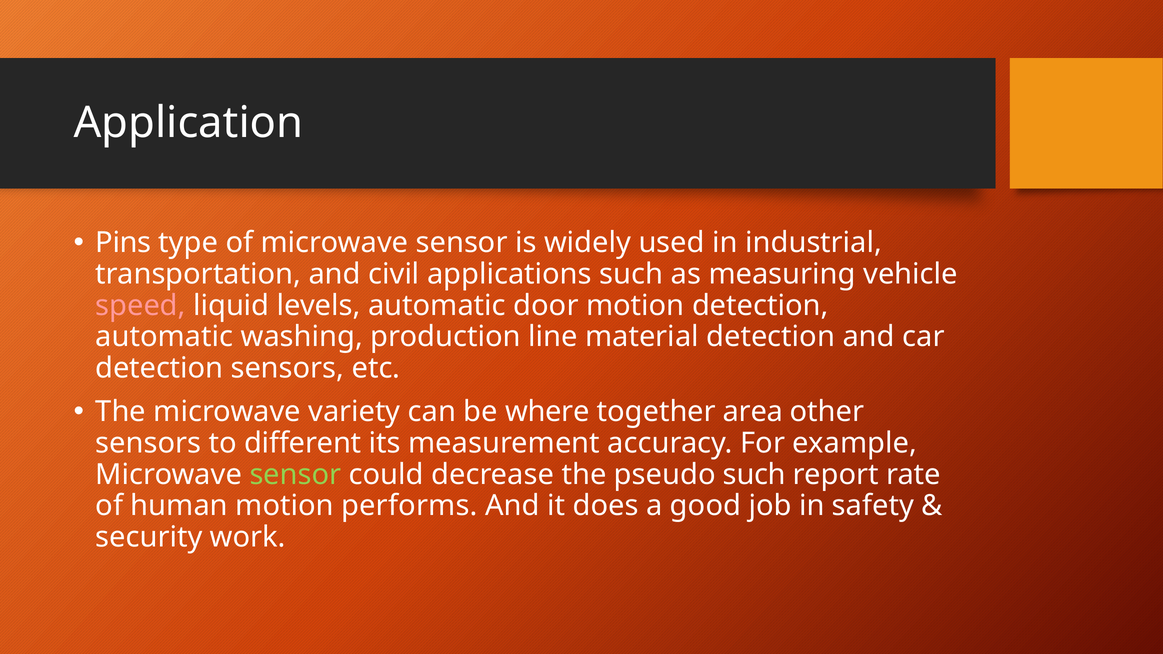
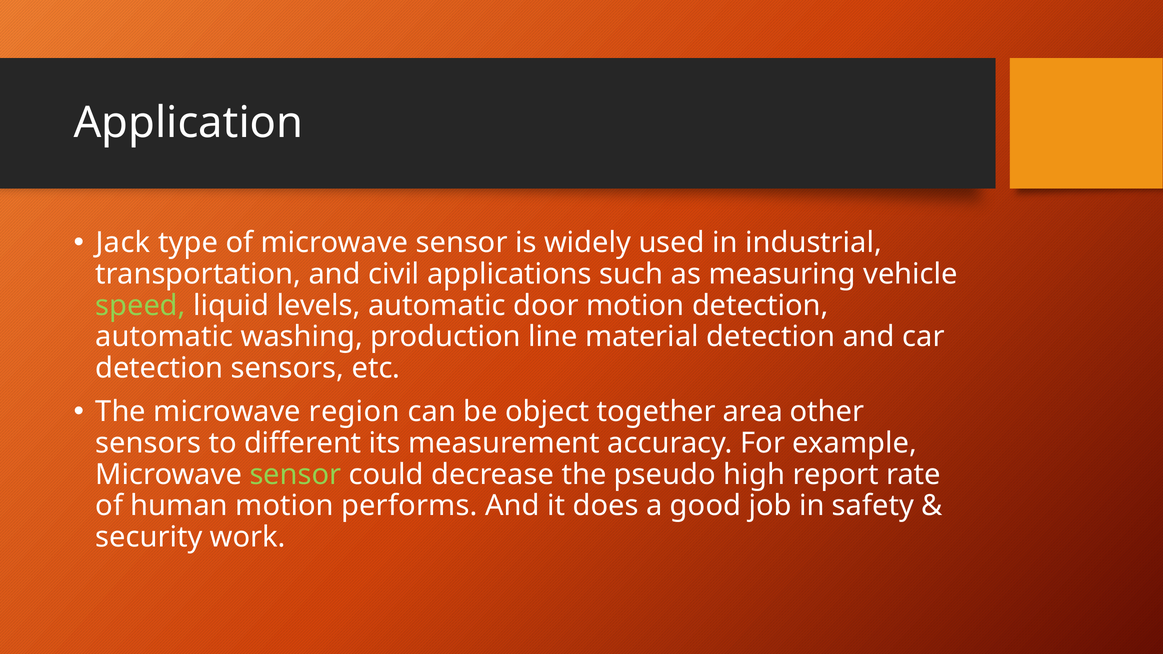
Pins: Pins -> Jack (123, 243)
speed colour: pink -> light green (141, 306)
variety: variety -> region (354, 412)
where: where -> object (547, 412)
pseudo such: such -> high (754, 475)
